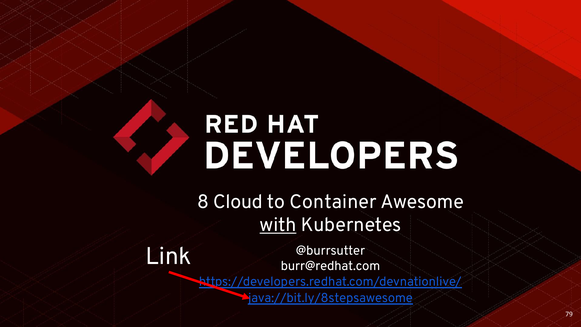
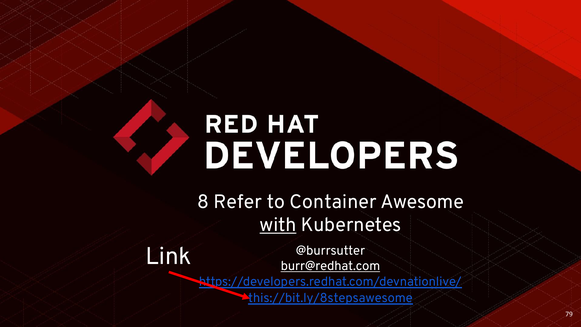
Cloud: Cloud -> Refer (238, 202)
burr@redhat.com underline: none -> present (330, 266)
java://bit.ly/8stepsawesome: java://bit.ly/8stepsawesome -> this://bit.ly/8stepsawesome (330, 298)
